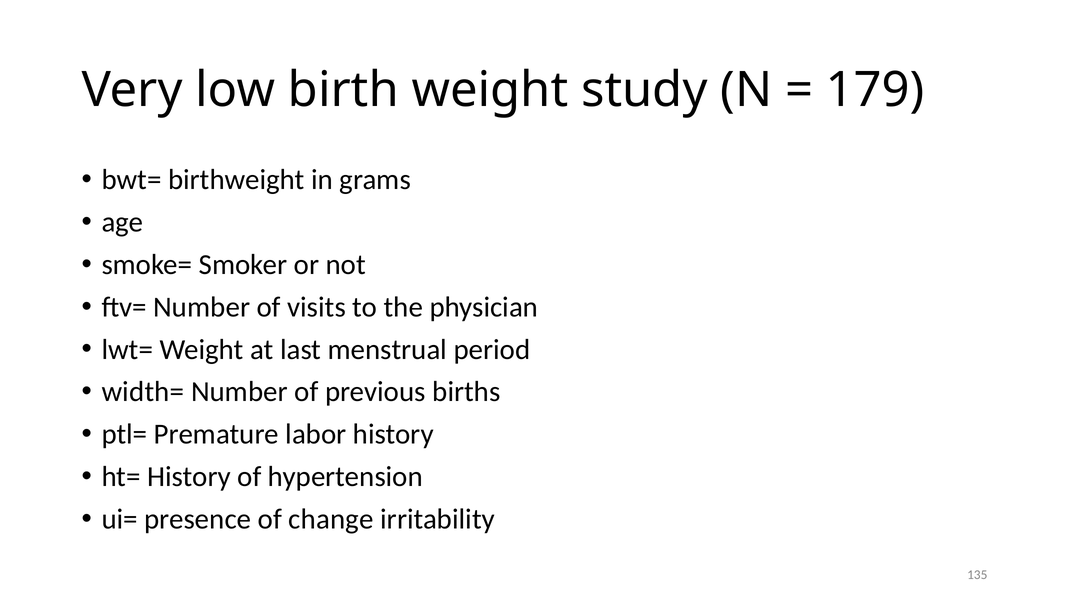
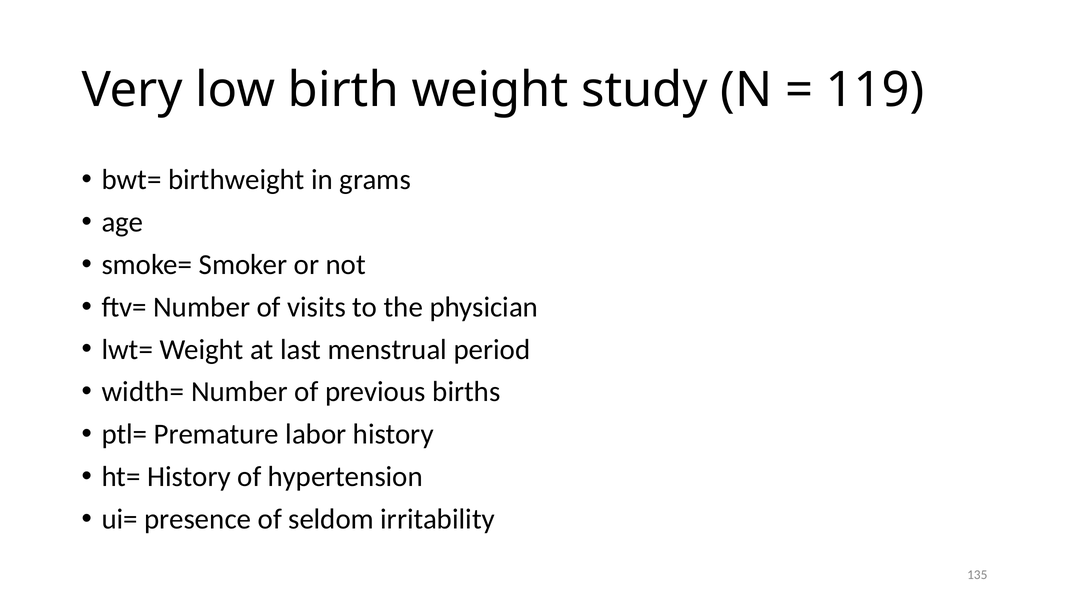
179: 179 -> 119 (875, 90)
change: change -> seldom (331, 519)
